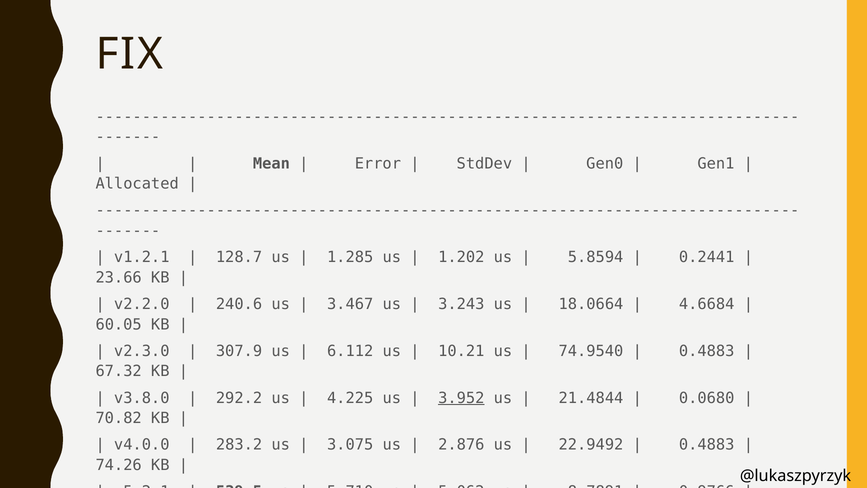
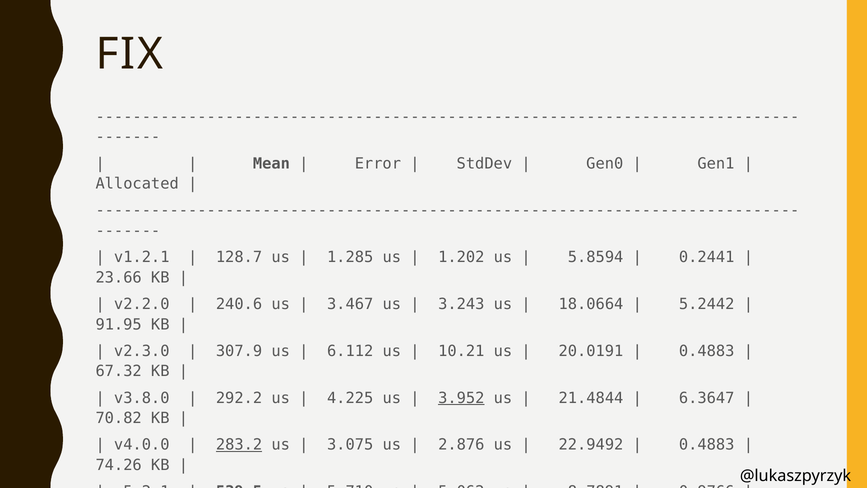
4.6684: 4.6684 -> 5.2442 (707, 304)
60.05: 60.05 -> 91.95 (119, 324)
74.9540: 74.9540 -> 20.0191 (591, 351)
0.0680: 0.0680 -> 6.3647 (707, 398)
283.2 underline: none -> present (239, 445)
